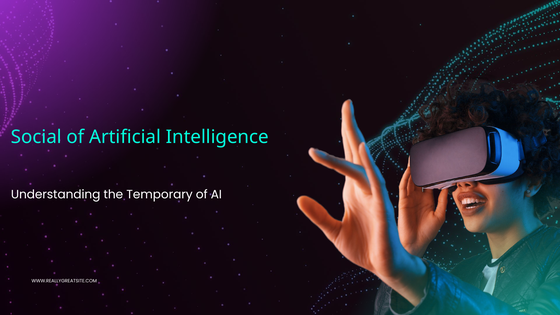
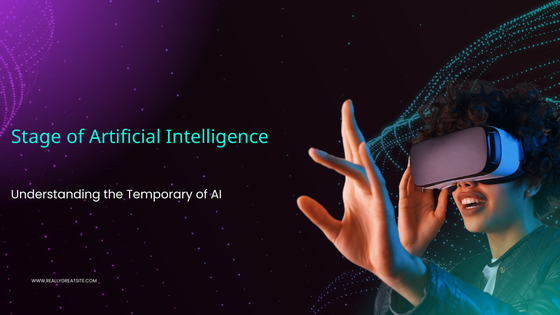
Social: Social -> Stage (36, 137)
